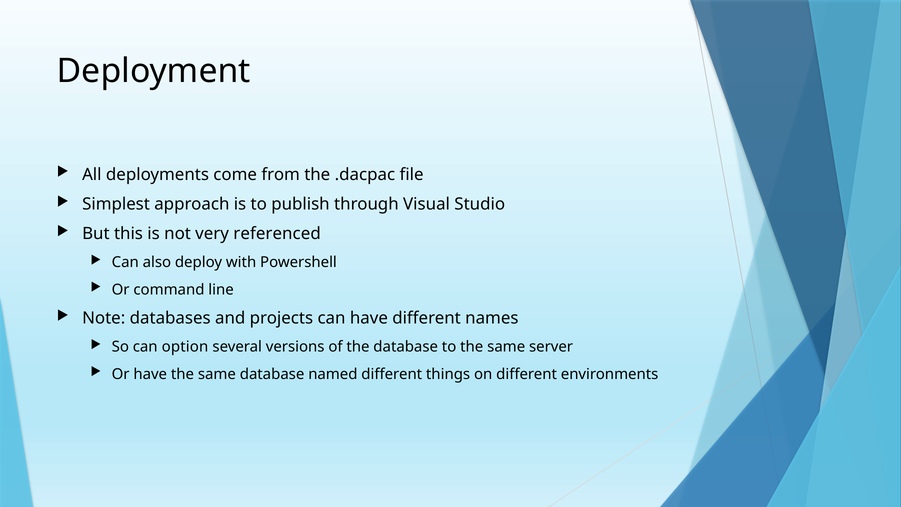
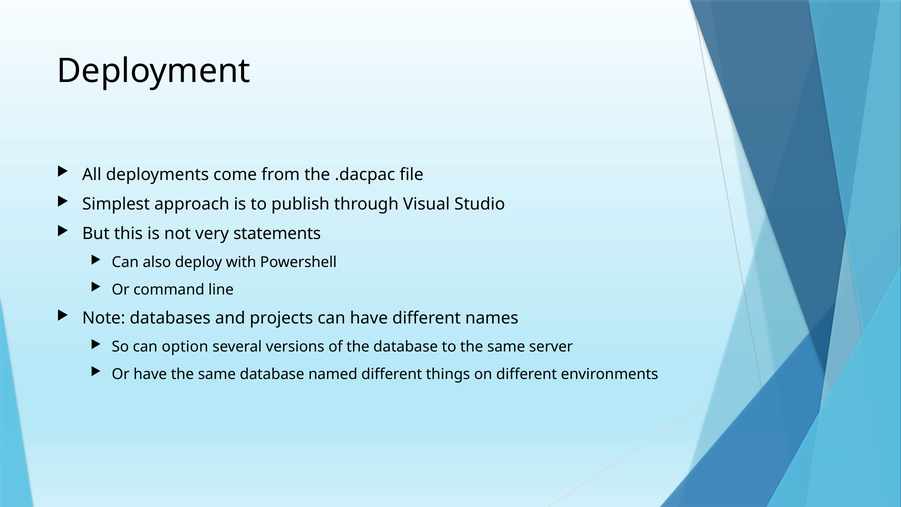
referenced: referenced -> statements (277, 234)
